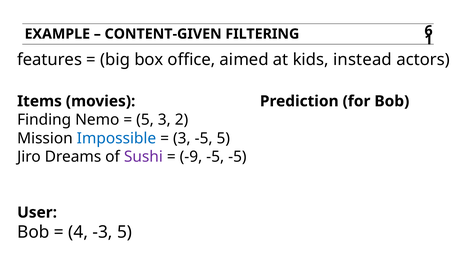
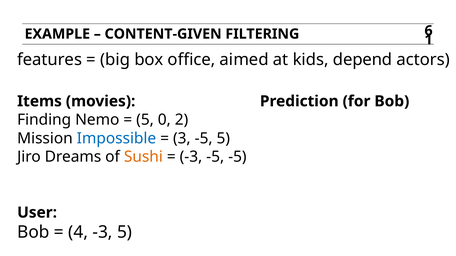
instead: instead -> depend (363, 60)
5 3: 3 -> 0 (164, 120)
Sushi colour: purple -> orange (143, 157)
-9: -9 -> -3 (191, 157)
